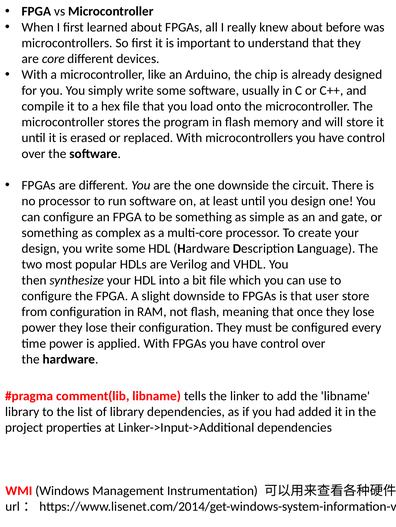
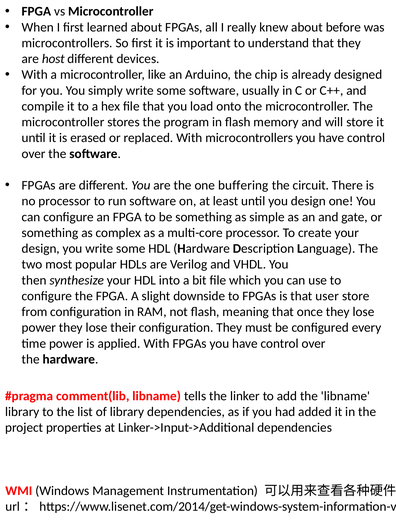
core: core -> host (53, 59)
one downside: downside -> buffering (243, 186)
